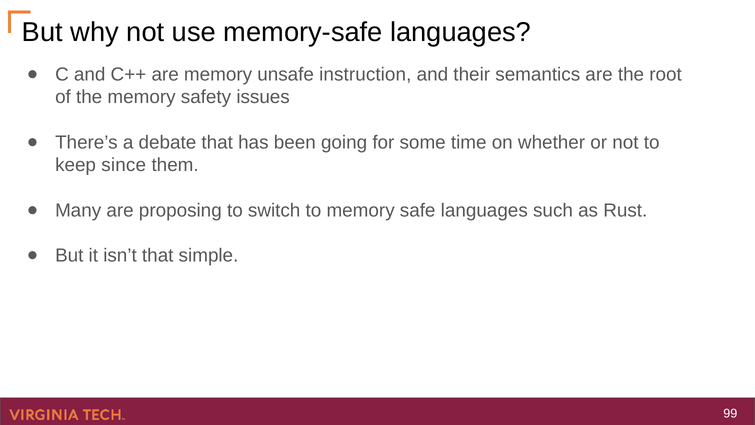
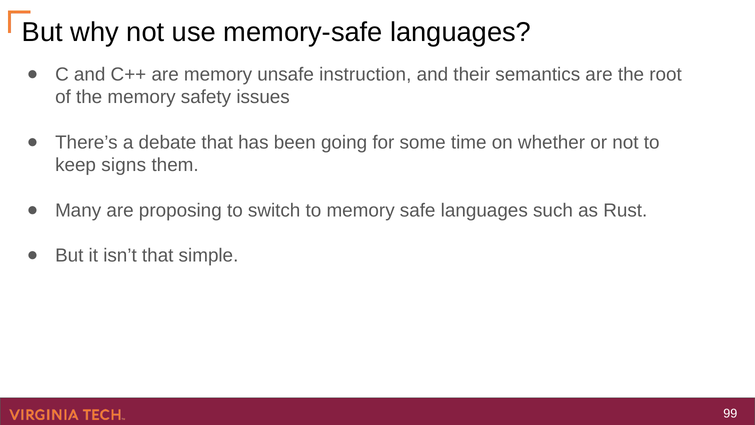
since: since -> signs (124, 165)
